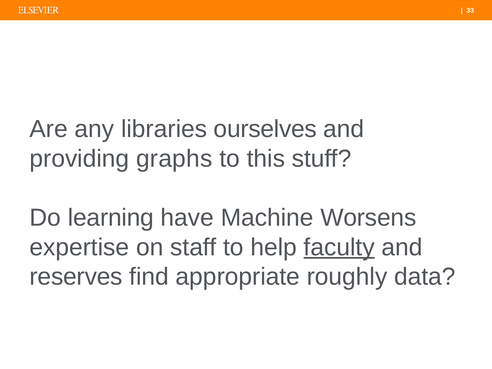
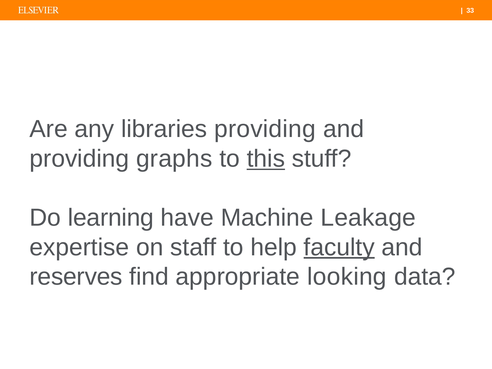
libraries ourselves: ourselves -> providing (265, 129)
this underline: none -> present (266, 159)
Worsens: Worsens -> Leakage (368, 218)
roughly: roughly -> looking (347, 277)
